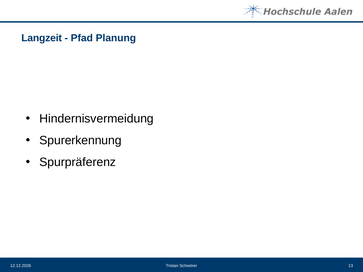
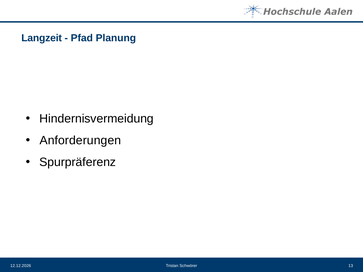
Spurerkennung: Spurerkennung -> Anforderungen (80, 141)
